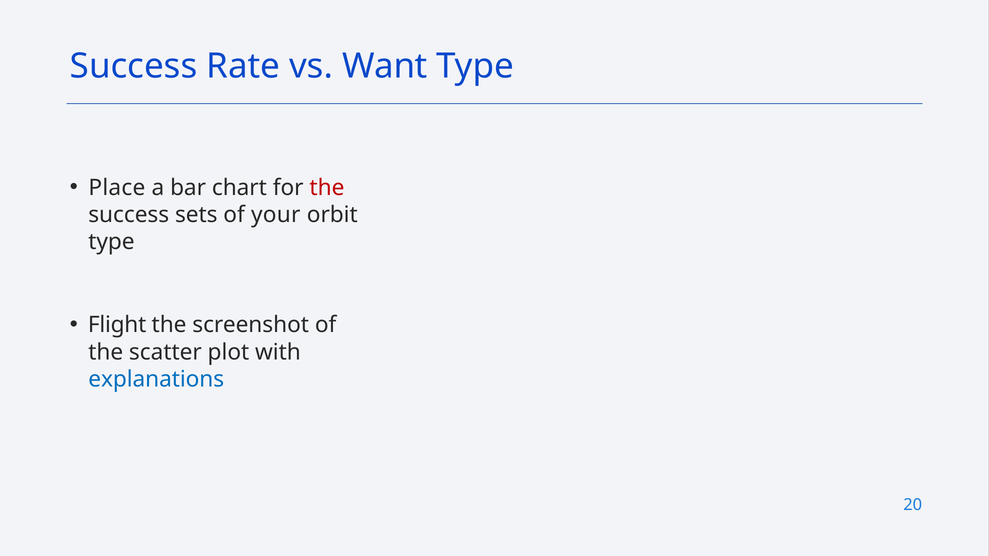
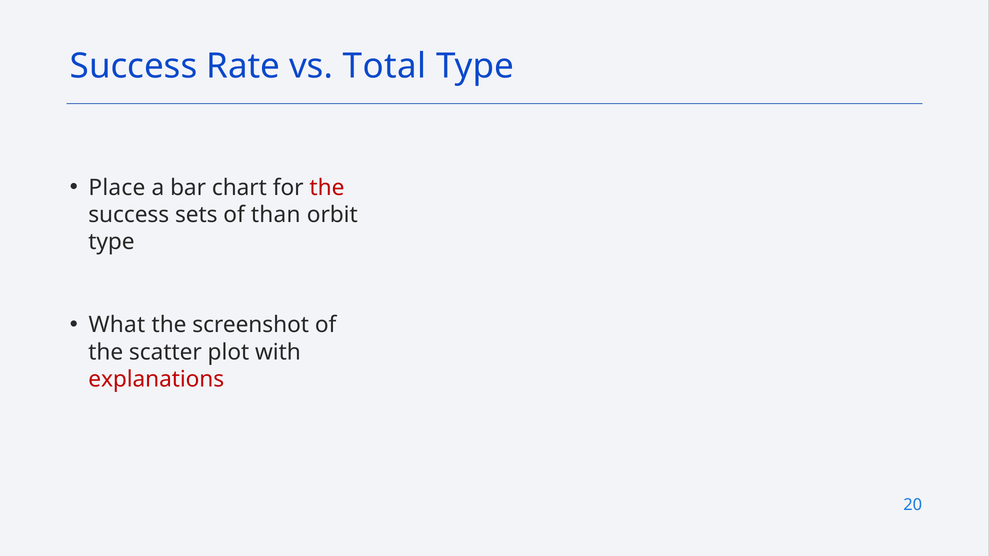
Want: Want -> Total (384, 66)
your: your -> than (276, 215)
Flight: Flight -> What (117, 325)
explanations colour: blue -> red (156, 380)
